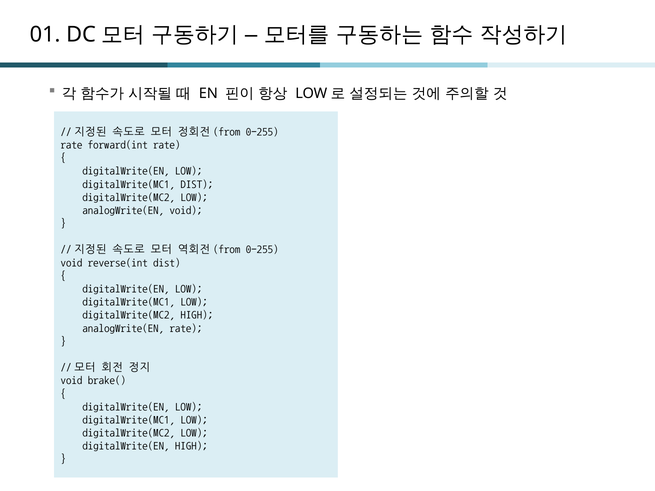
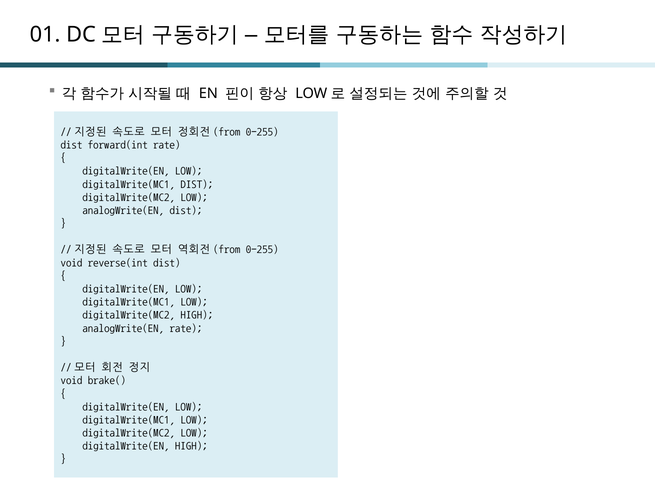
rate: rate -> dist (71, 145)
analogWrite(EN void: void -> dist (186, 210)
